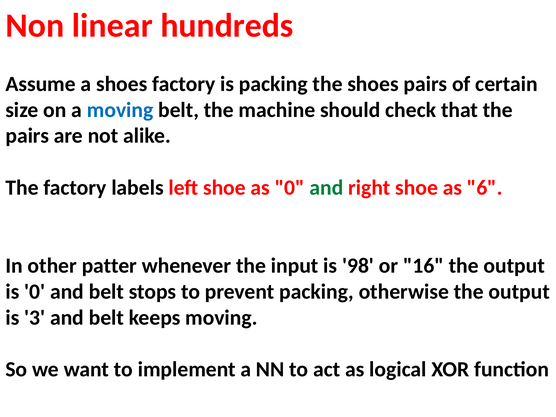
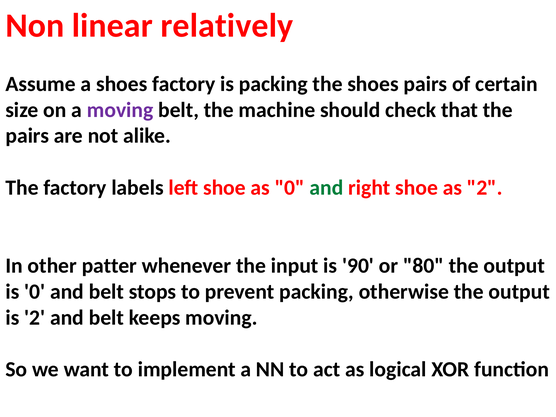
hundreds: hundreds -> relatively (227, 25)
moving colour: blue -> purple (120, 110)
as 6: 6 -> 2 (485, 188)
98: 98 -> 90 (358, 266)
16: 16 -> 80 (423, 266)
is 3: 3 -> 2 (35, 318)
